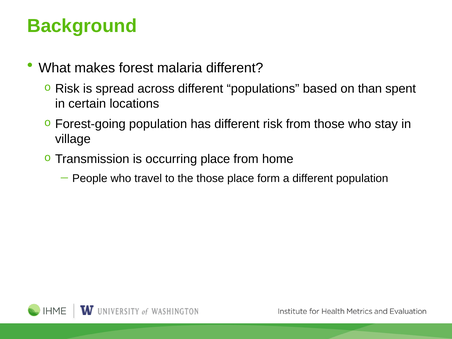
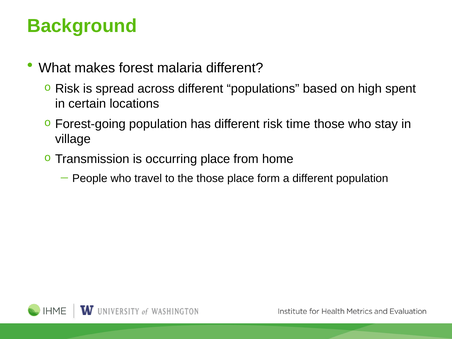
than: than -> high (370, 89)
risk from: from -> time (298, 124)
